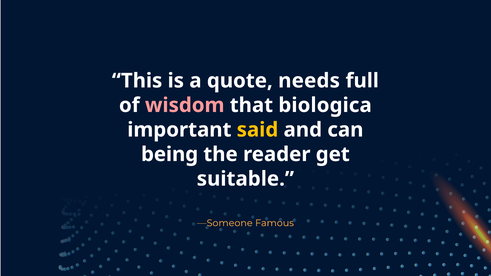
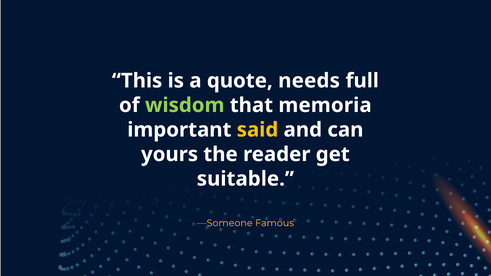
wisdom colour: pink -> light green (185, 105)
biologica: biologica -> memoria (325, 105)
being: being -> yours (170, 154)
